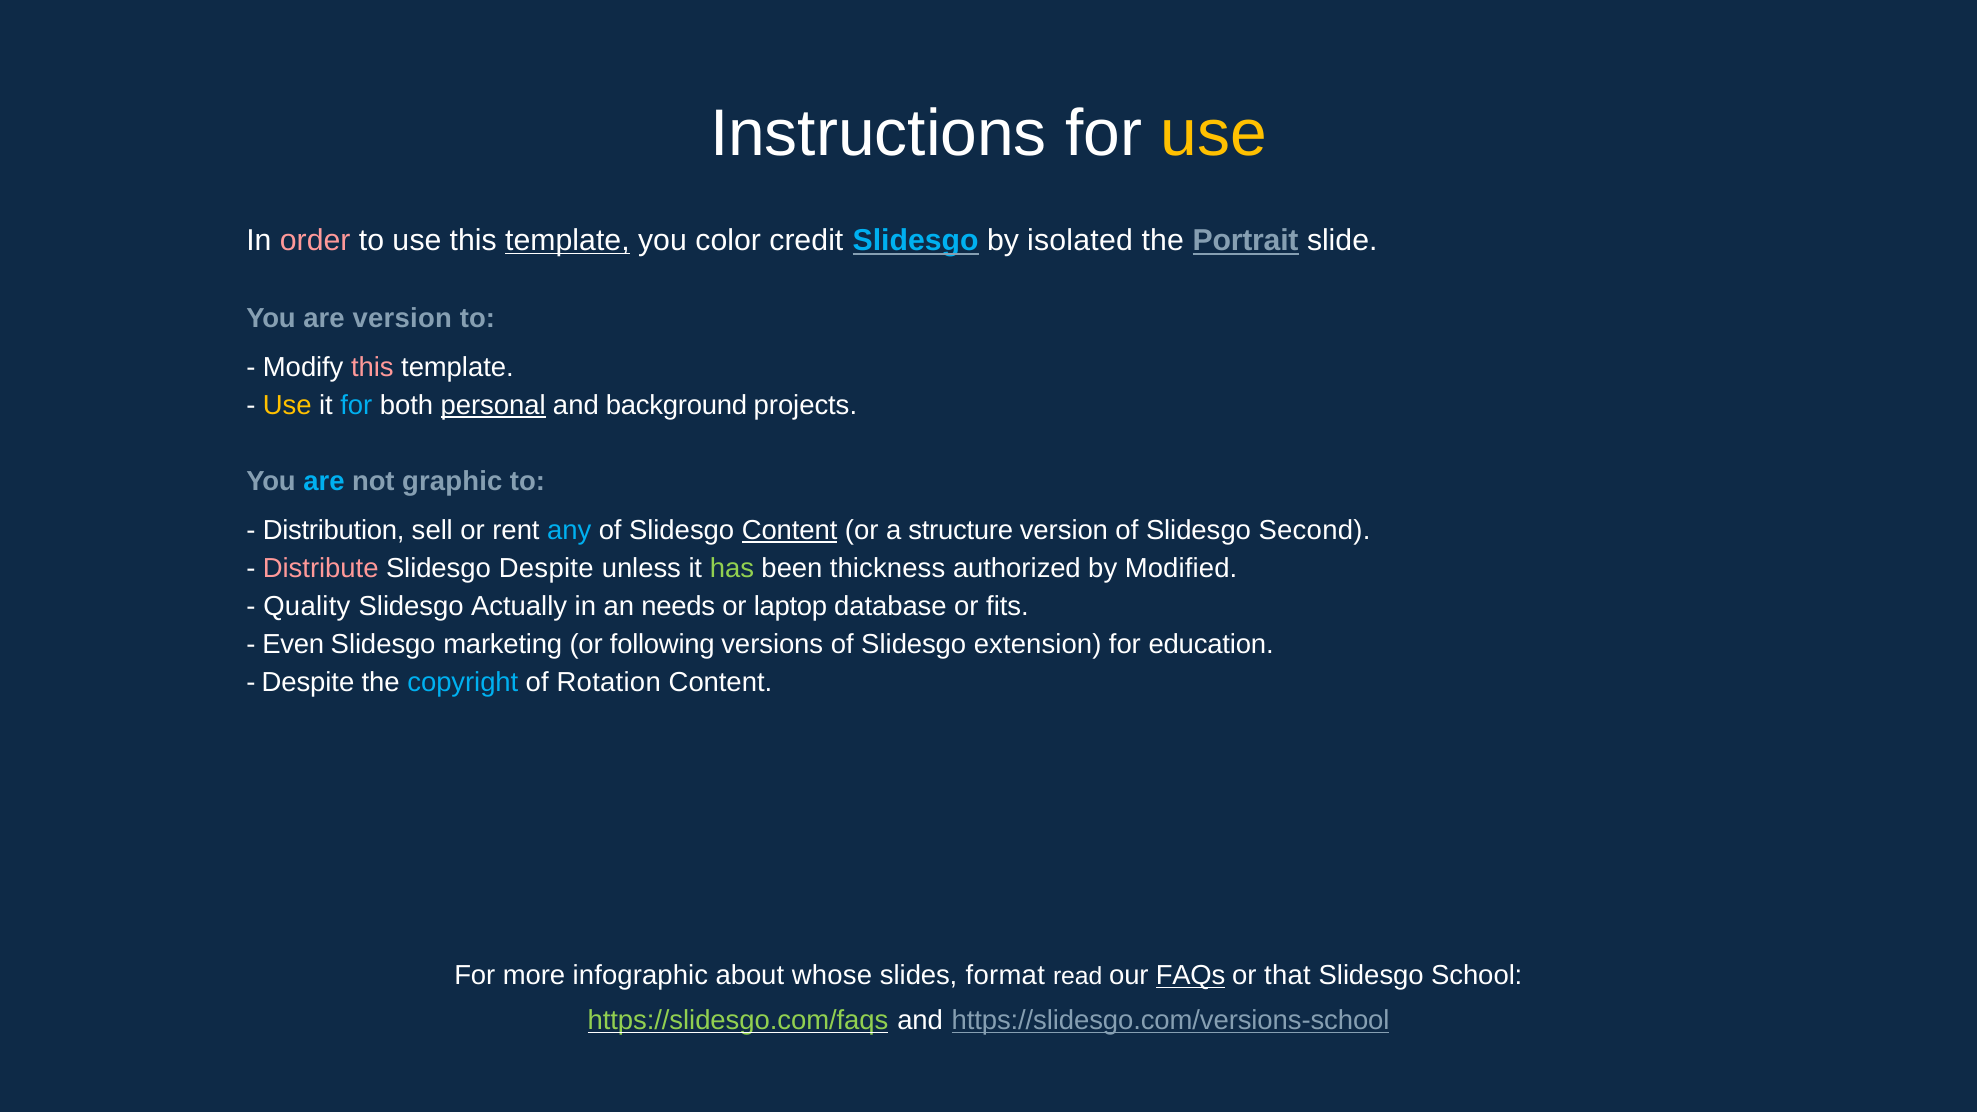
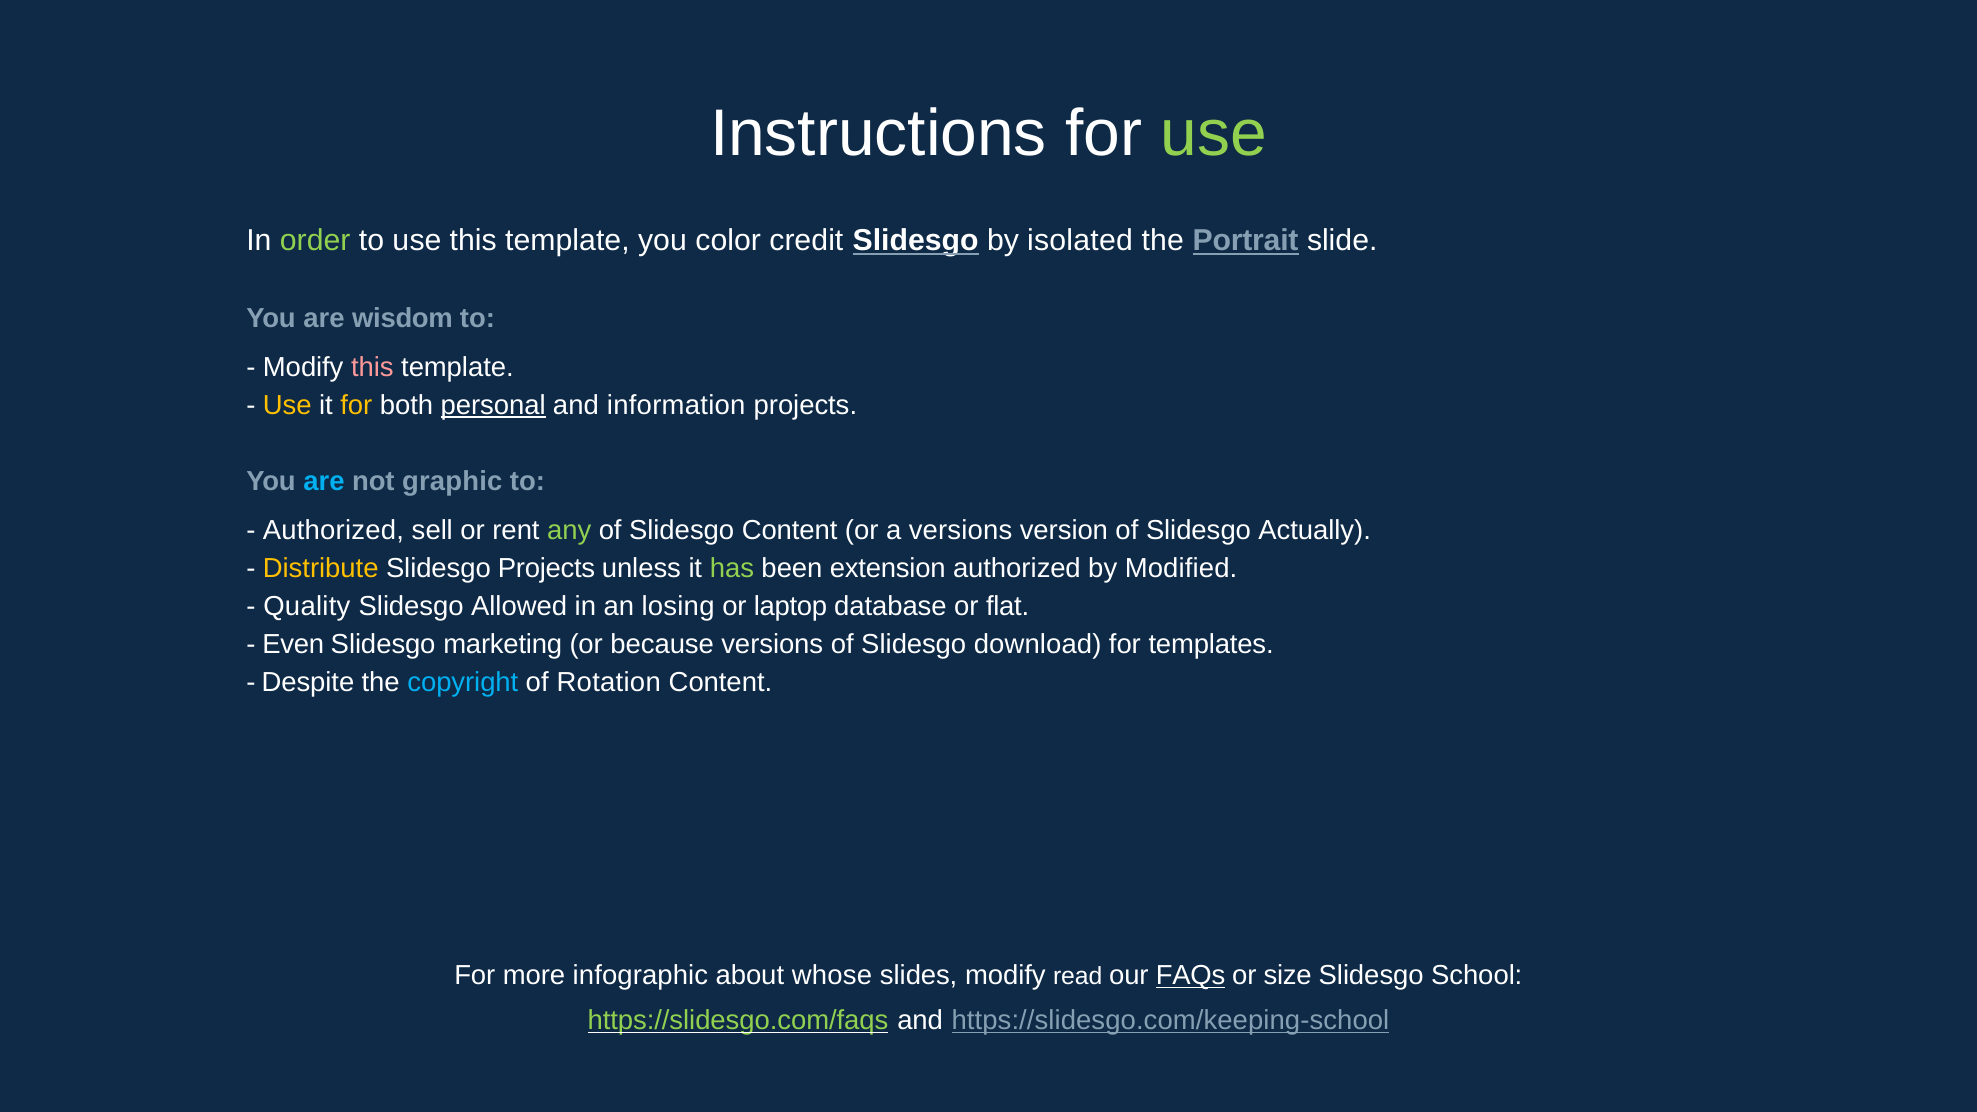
use colour: yellow -> light green (1214, 134)
order colour: pink -> light green (315, 241)
template underline: present -> none (567, 241)
Slidesgo colour: light blue -> white (916, 241)
are version: version -> wisdom (403, 318)
for colour: light blue -> yellow (356, 405)
background: background -> information (676, 405)
Distribution: Distribution -> Authorized (333, 530)
any colour: light blue -> light green (569, 530)
Content underline: present -> none (790, 530)
a structure: structure -> versions (961, 530)
Second: Second -> Actually (1315, 530)
Distribute colour: pink -> yellow (321, 568)
Slidesgo Despite: Despite -> Projects (546, 568)
thickness: thickness -> extension (888, 568)
Actually: Actually -> Allowed (519, 606)
needs: needs -> losing (678, 606)
fits: fits -> flat (1008, 606)
following: following -> because (662, 644)
extension: extension -> download (1038, 644)
education: education -> templates (1211, 644)
slides format: format -> modify (1005, 976)
that: that -> size (1288, 976)
https://slidesgo.com/versions-school: https://slidesgo.com/versions-school -> https://slidesgo.com/keeping-school (1170, 1020)
